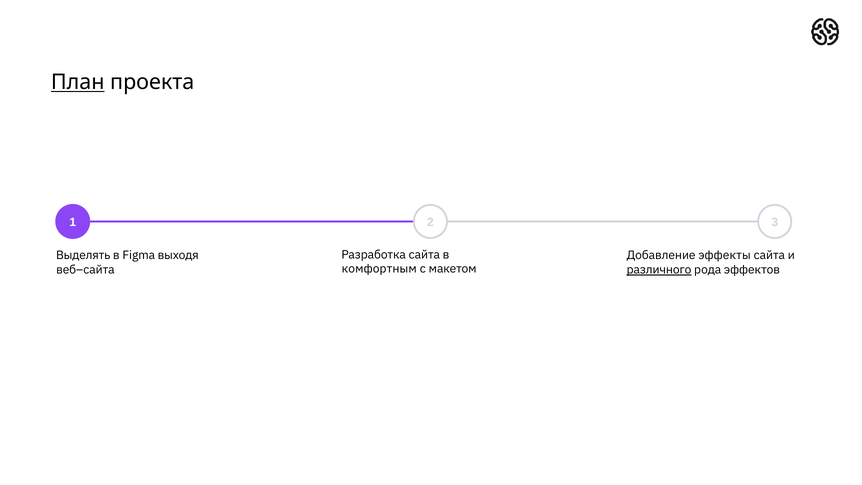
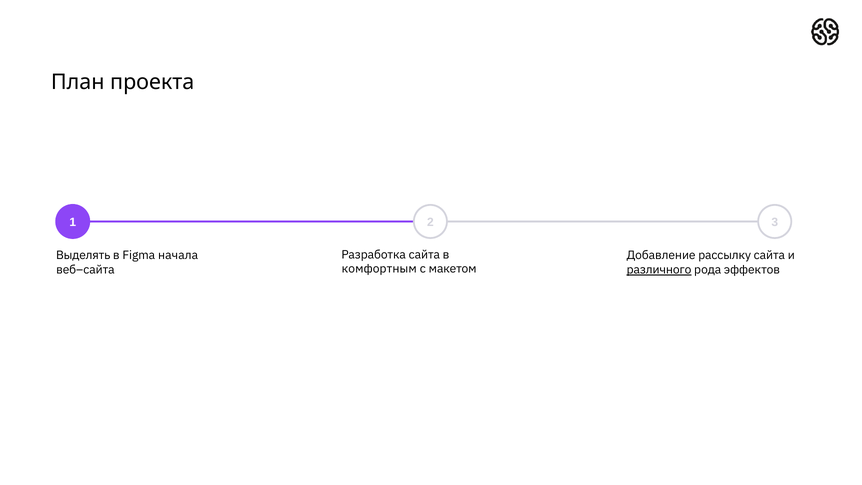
План underline: present -> none (78, 82)
выходя: выходя -> начала (178, 255)
эффекты: эффекты -> рассылку (725, 255)
